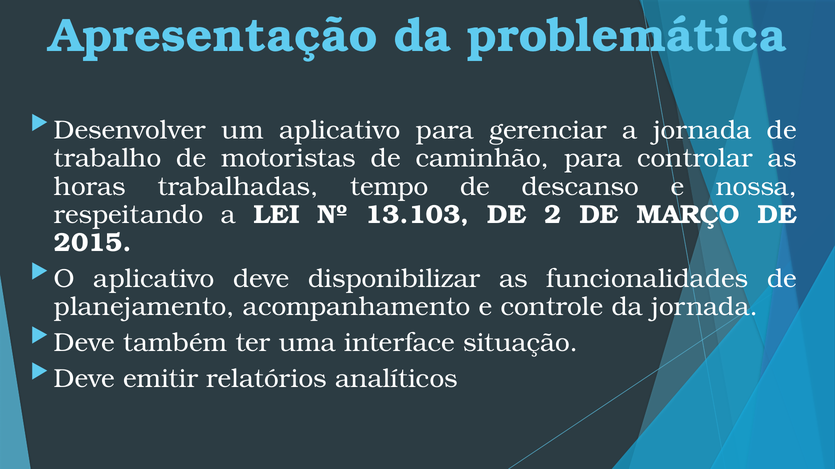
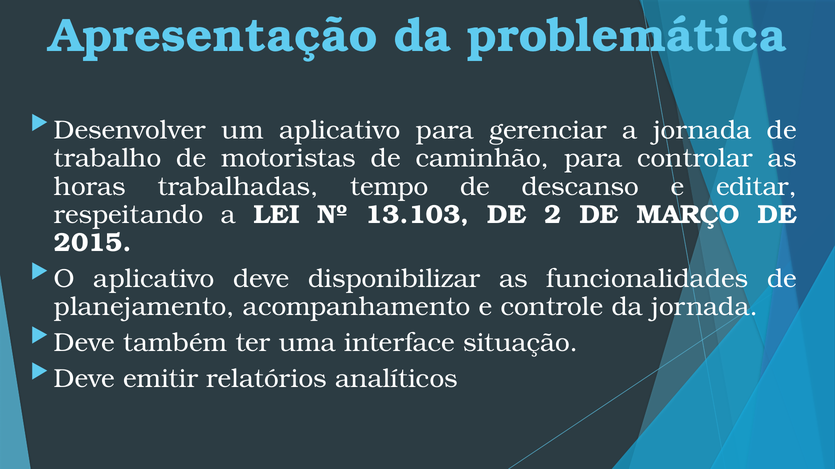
nossa: nossa -> editar (757, 187)
